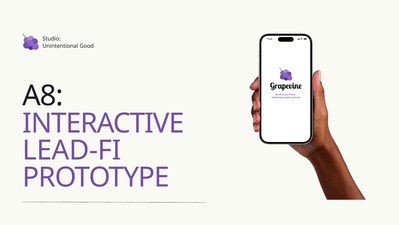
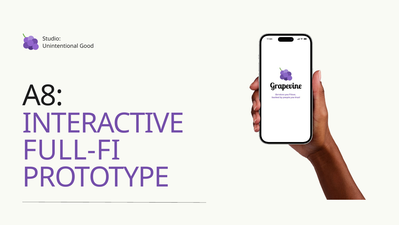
LEAD-FI: LEAD-FI -> FULL-FI (71, 150)
